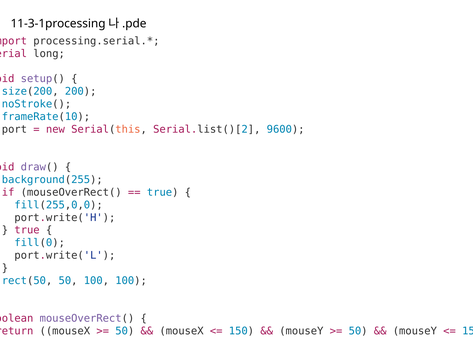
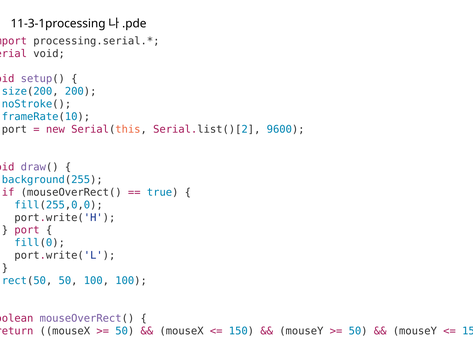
long: long -> void (49, 54)
true: true -> port (27, 230)
